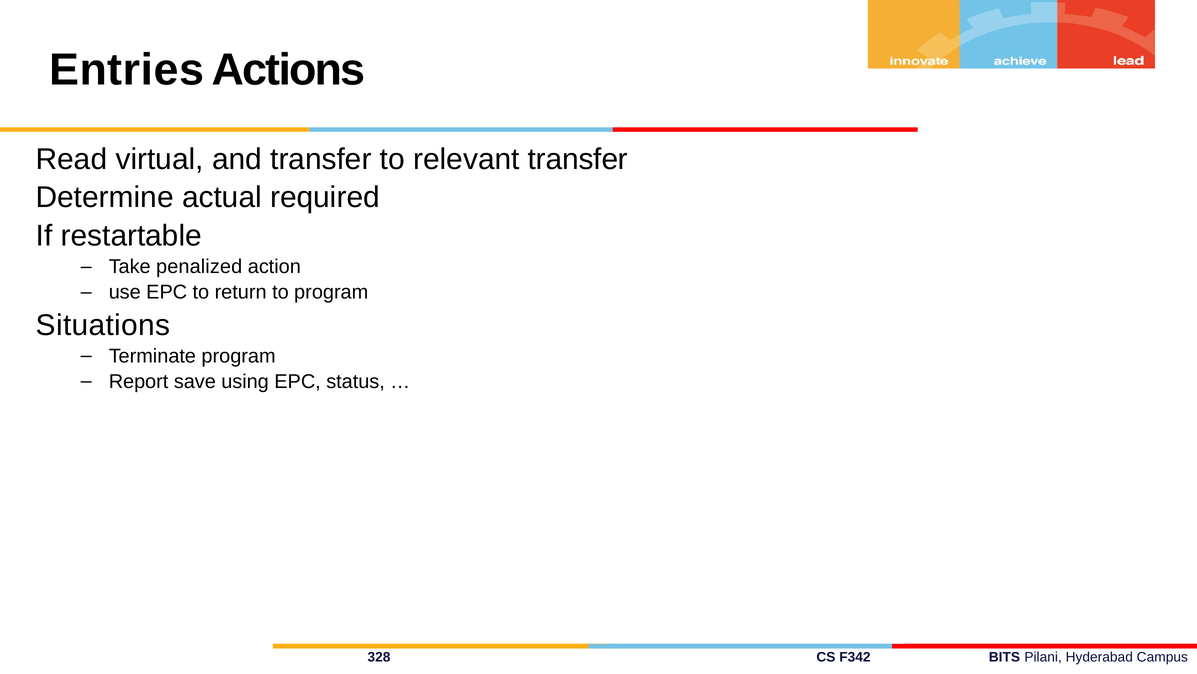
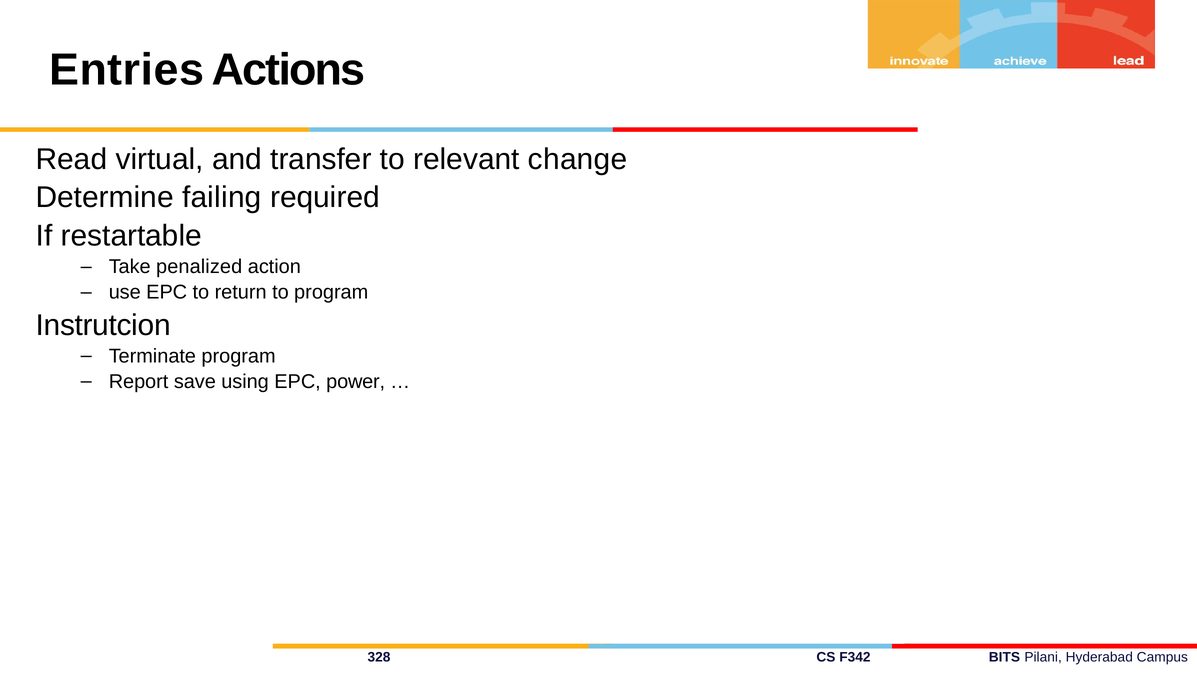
relevant transfer: transfer -> change (578, 159)
actual: actual -> failing (222, 197)
Situations: Situations -> Instrutcion (103, 325)
status: status -> power (356, 381)
